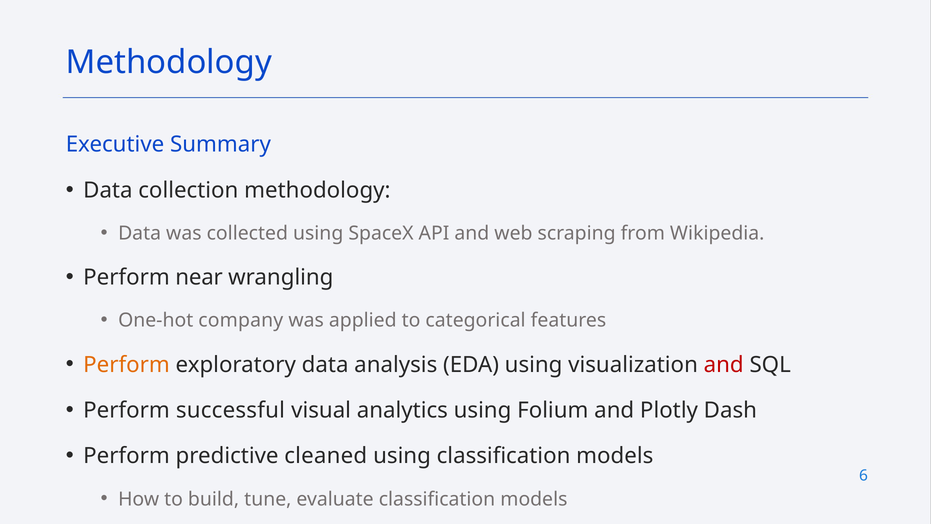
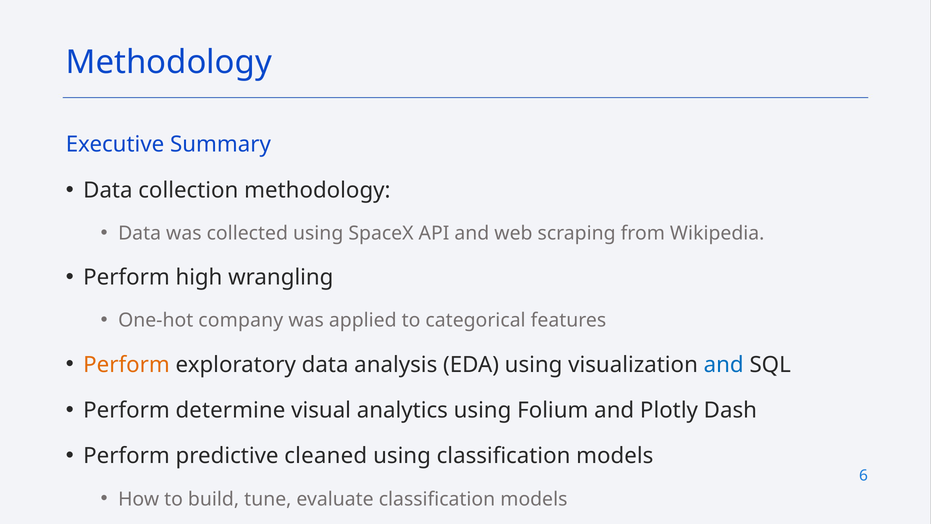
near: near -> high (199, 277)
and colour: red -> blue (724, 364)
successful: successful -> determine (230, 410)
